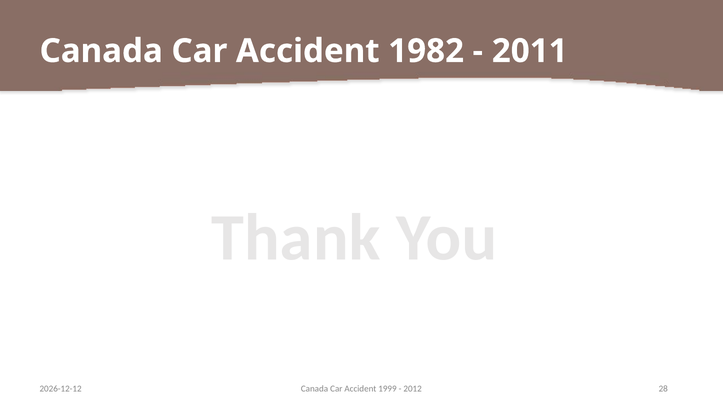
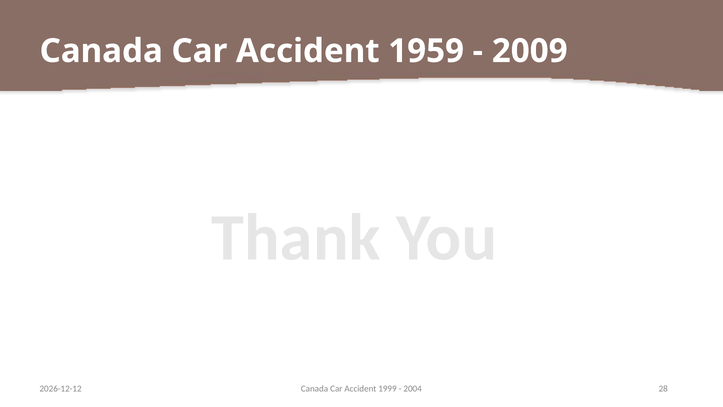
1982: 1982 -> 1959 (426, 51)
2011: 2011 -> 2009 (530, 51)
2012: 2012 -> 2004 (413, 388)
